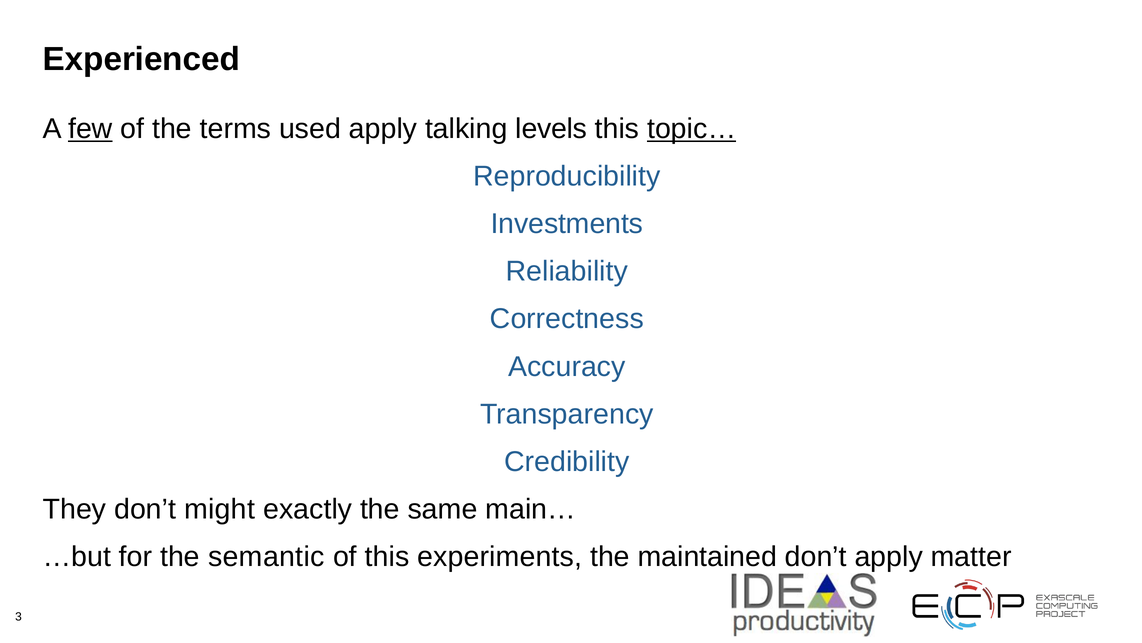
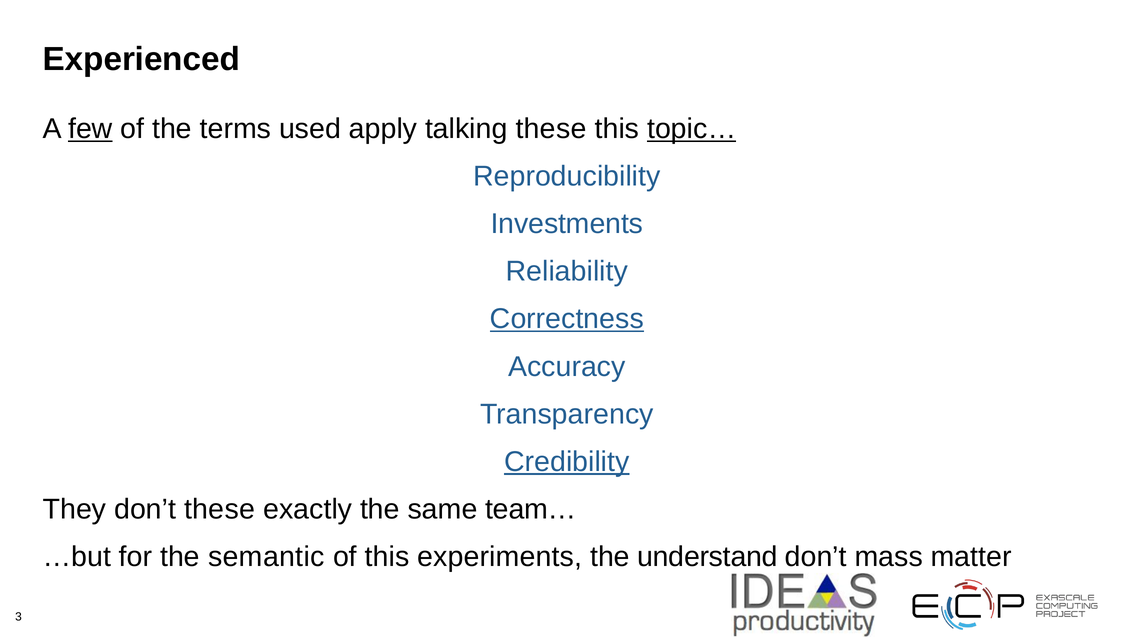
talking levels: levels -> these (551, 129)
Correctness underline: none -> present (567, 319)
Credibility underline: none -> present (567, 461)
don’t might: might -> these (220, 509)
main…: main… -> team… (531, 509)
maintained: maintained -> understand (707, 556)
don’t apply: apply -> mass (889, 556)
